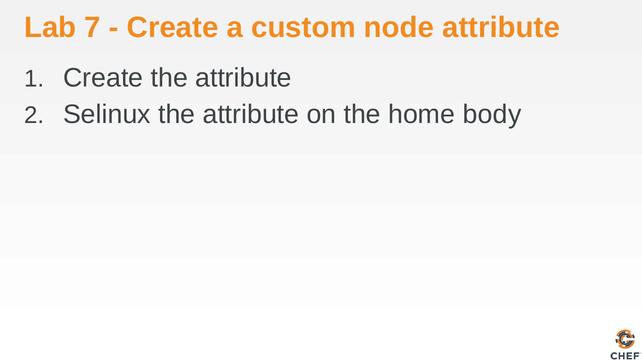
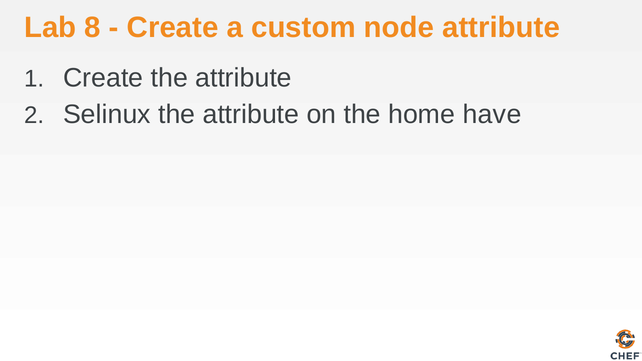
7: 7 -> 8 (93, 28)
body: body -> have (492, 114)
